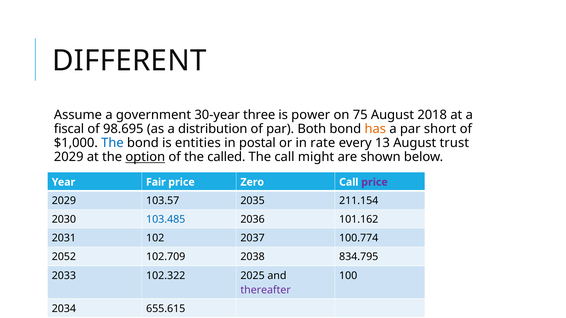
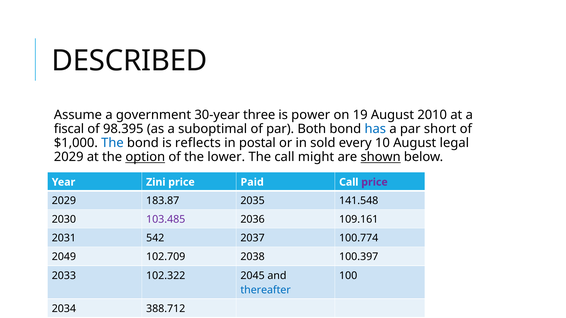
DIFFERENT: DIFFERENT -> DESCRIBED (130, 61)
75: 75 -> 19 (360, 115)
2018: 2018 -> 2010 (432, 115)
98.695: 98.695 -> 98.395 (123, 129)
distribution: distribution -> suboptimal (213, 129)
has colour: orange -> blue (375, 129)
entities: entities -> reflects (198, 143)
rate: rate -> sold (323, 143)
13: 13 -> 10 (382, 143)
trust: trust -> legal (454, 143)
called: called -> lower (226, 157)
shown underline: none -> present (381, 157)
Fair: Fair -> Zini (156, 182)
Zero: Zero -> Paid (252, 182)
103.57: 103.57 -> 183.87 (163, 201)
211.154: 211.154 -> 141.548 (359, 201)
103.485 colour: blue -> purple (166, 220)
101.162: 101.162 -> 109.161 (359, 220)
102: 102 -> 542 (155, 238)
2052: 2052 -> 2049 (64, 257)
834.795: 834.795 -> 100.397 (359, 257)
2025: 2025 -> 2045 (253, 276)
thereafter colour: purple -> blue (266, 290)
655.615: 655.615 -> 388.712 (166, 309)
